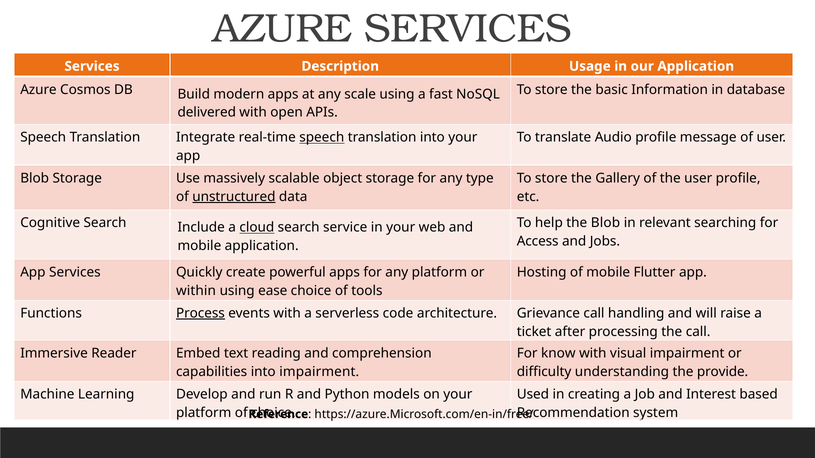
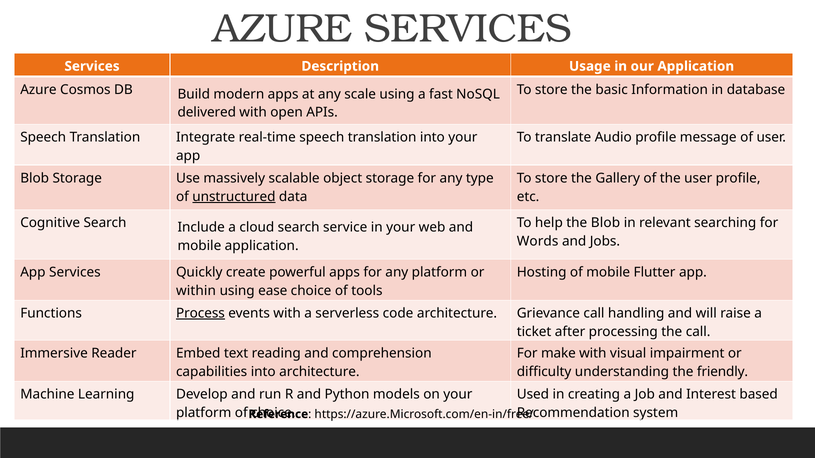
speech underline: present -> none (322, 138)
cloud underline: present -> none (257, 228)
Access: Access -> Words (538, 242)
know: know -> make (558, 354)
into impairment: impairment -> architecture (319, 372)
provide: provide -> friendly (723, 372)
